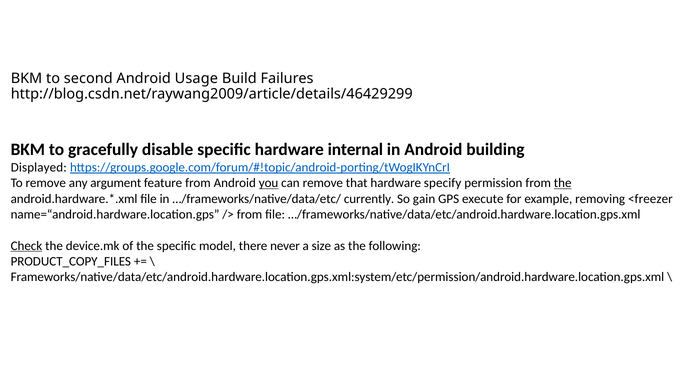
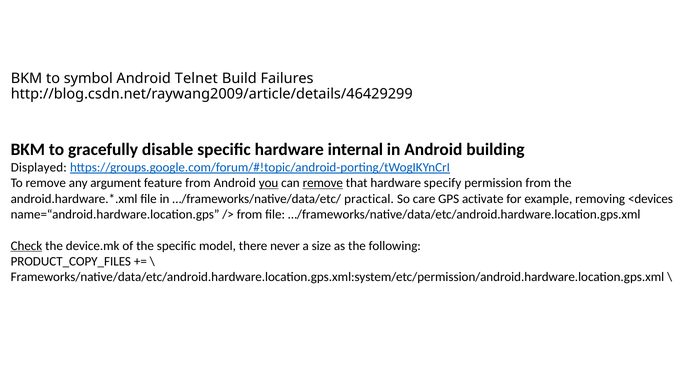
second: second -> symbol (88, 78)
Usage: Usage -> Telnet (196, 78)
remove underline: none -> present (323, 183)
the underline: present -> none (563, 183)
currently: currently -> practical (369, 199)
gain: gain -> care (424, 199)
execute: execute -> activate (483, 199)
<freezer: <freezer -> <devices (650, 199)
